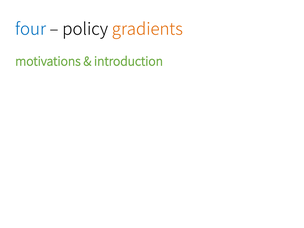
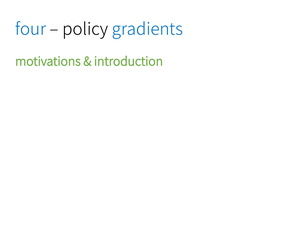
gradients colour: orange -> blue (147, 29)
